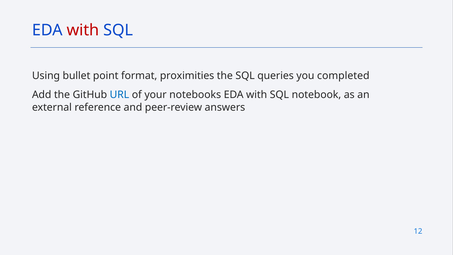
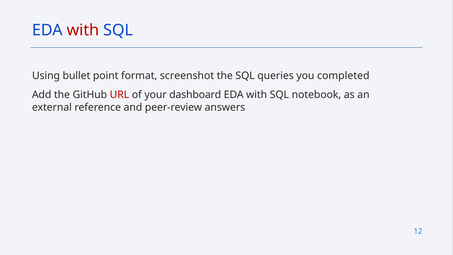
proximities: proximities -> screenshot (187, 76)
URL colour: blue -> red (119, 95)
notebooks: notebooks -> dashboard (195, 95)
